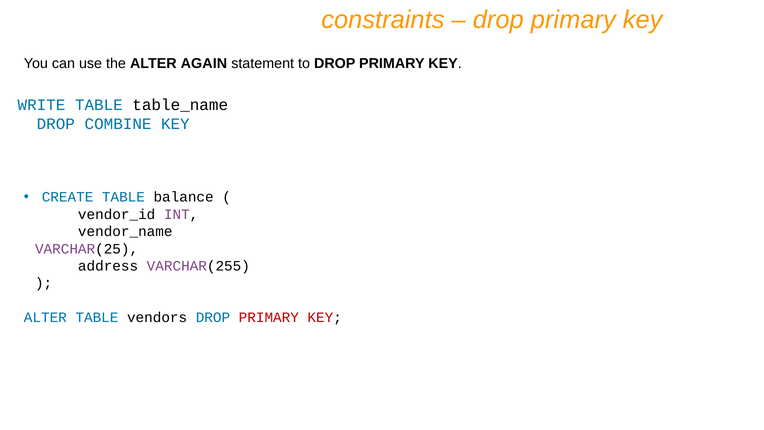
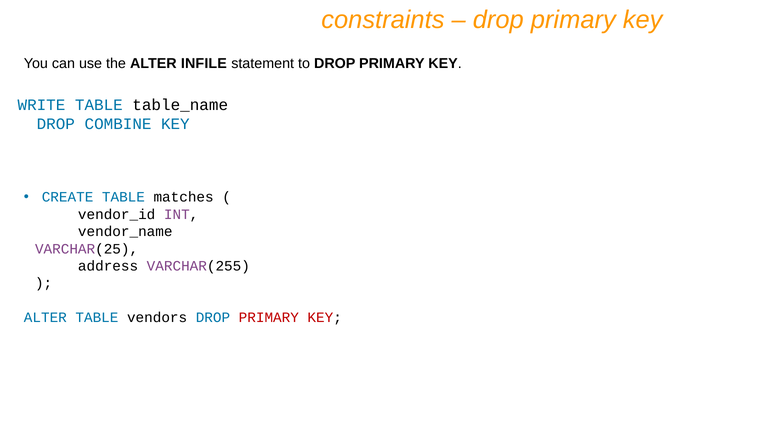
AGAIN: AGAIN -> INFILE (204, 64)
balance: balance -> matches (184, 197)
